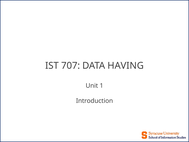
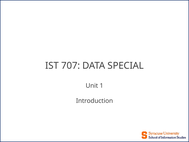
HAVING: HAVING -> SPECIAL (126, 66)
